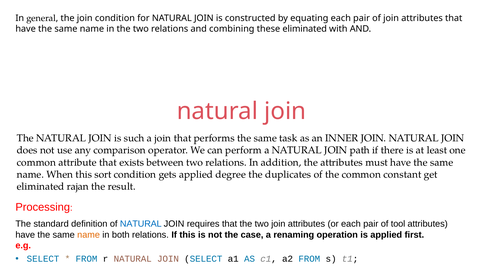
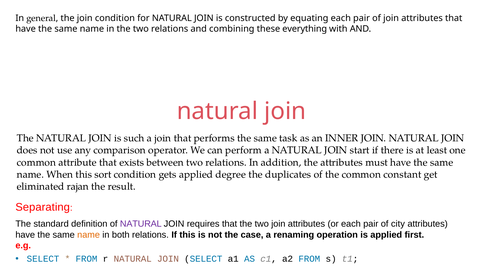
these eliminated: eliminated -> everything (305, 29)
path: path -> start (360, 151)
Processing: Processing -> Separating (43, 208)
NATURAL colour: blue -> purple (141, 225)
tool: tool -> city (398, 225)
